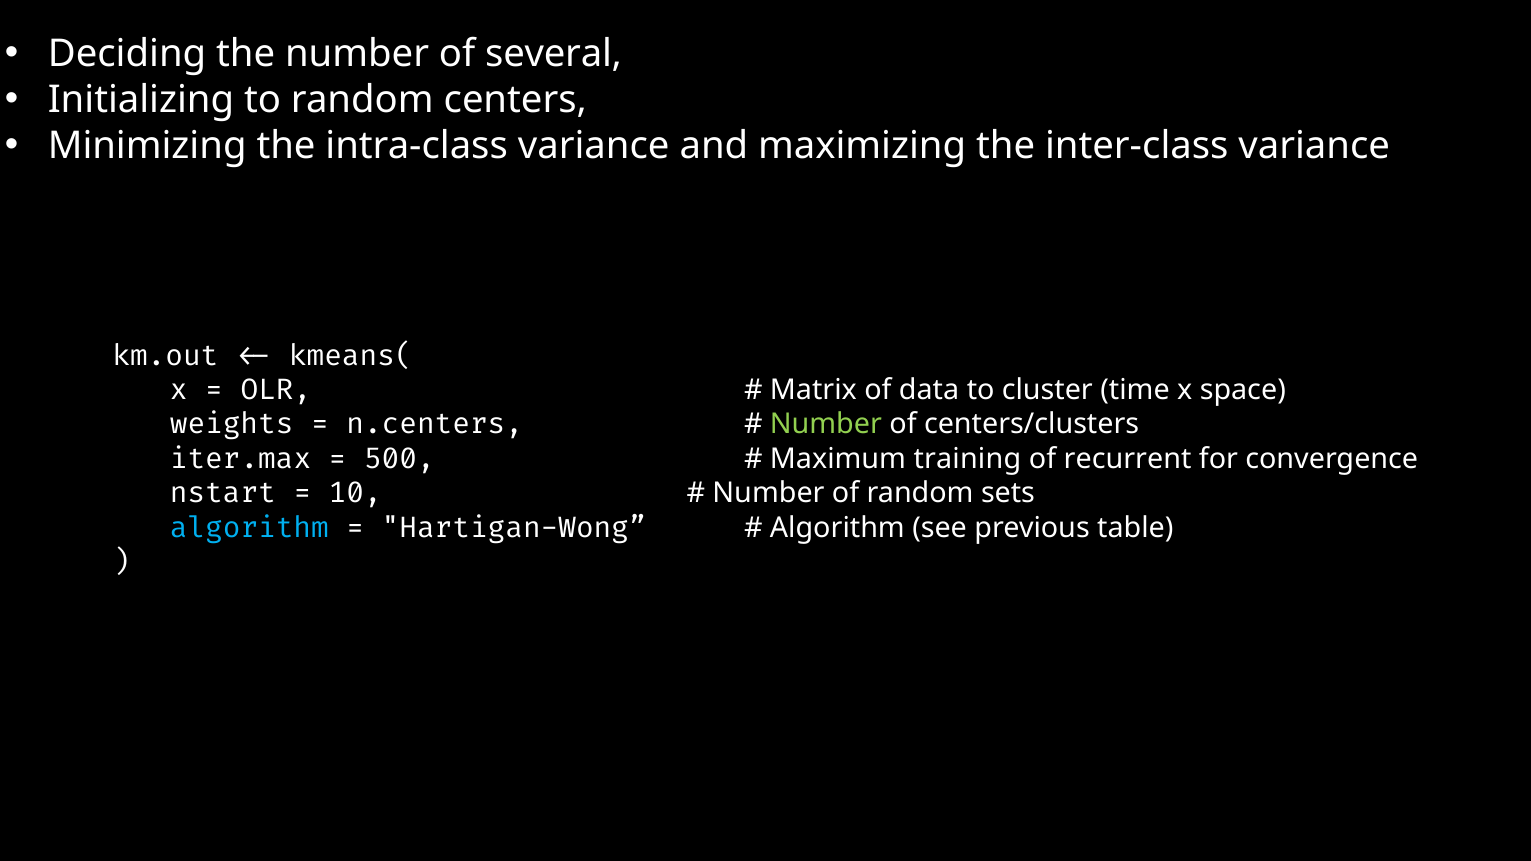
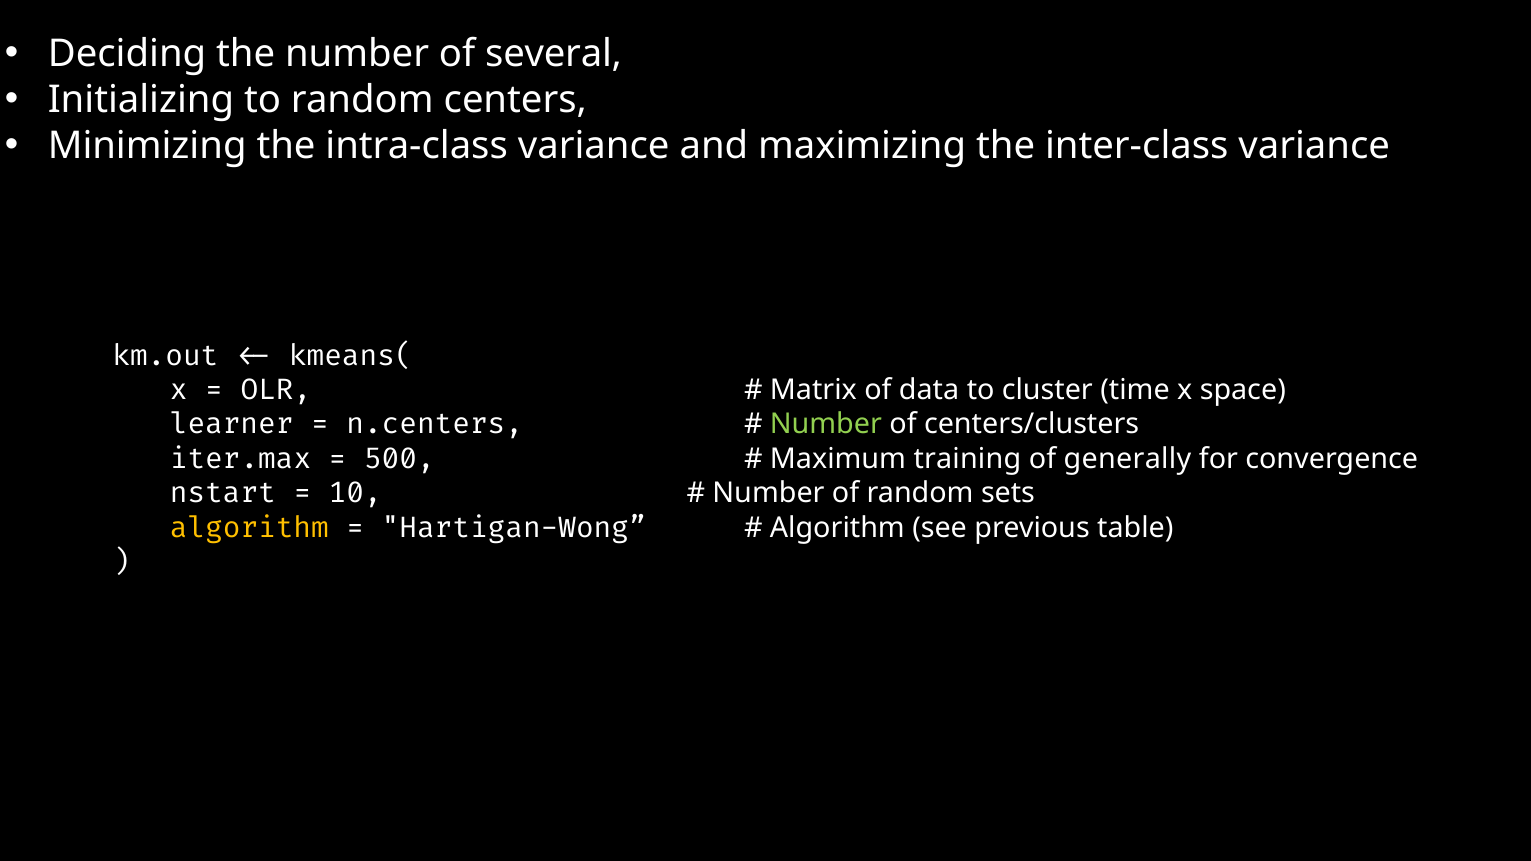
weights: weights -> learner (232, 425)
recurrent: recurrent -> generally (1127, 459)
algorithm colour: light blue -> yellow (249, 528)
